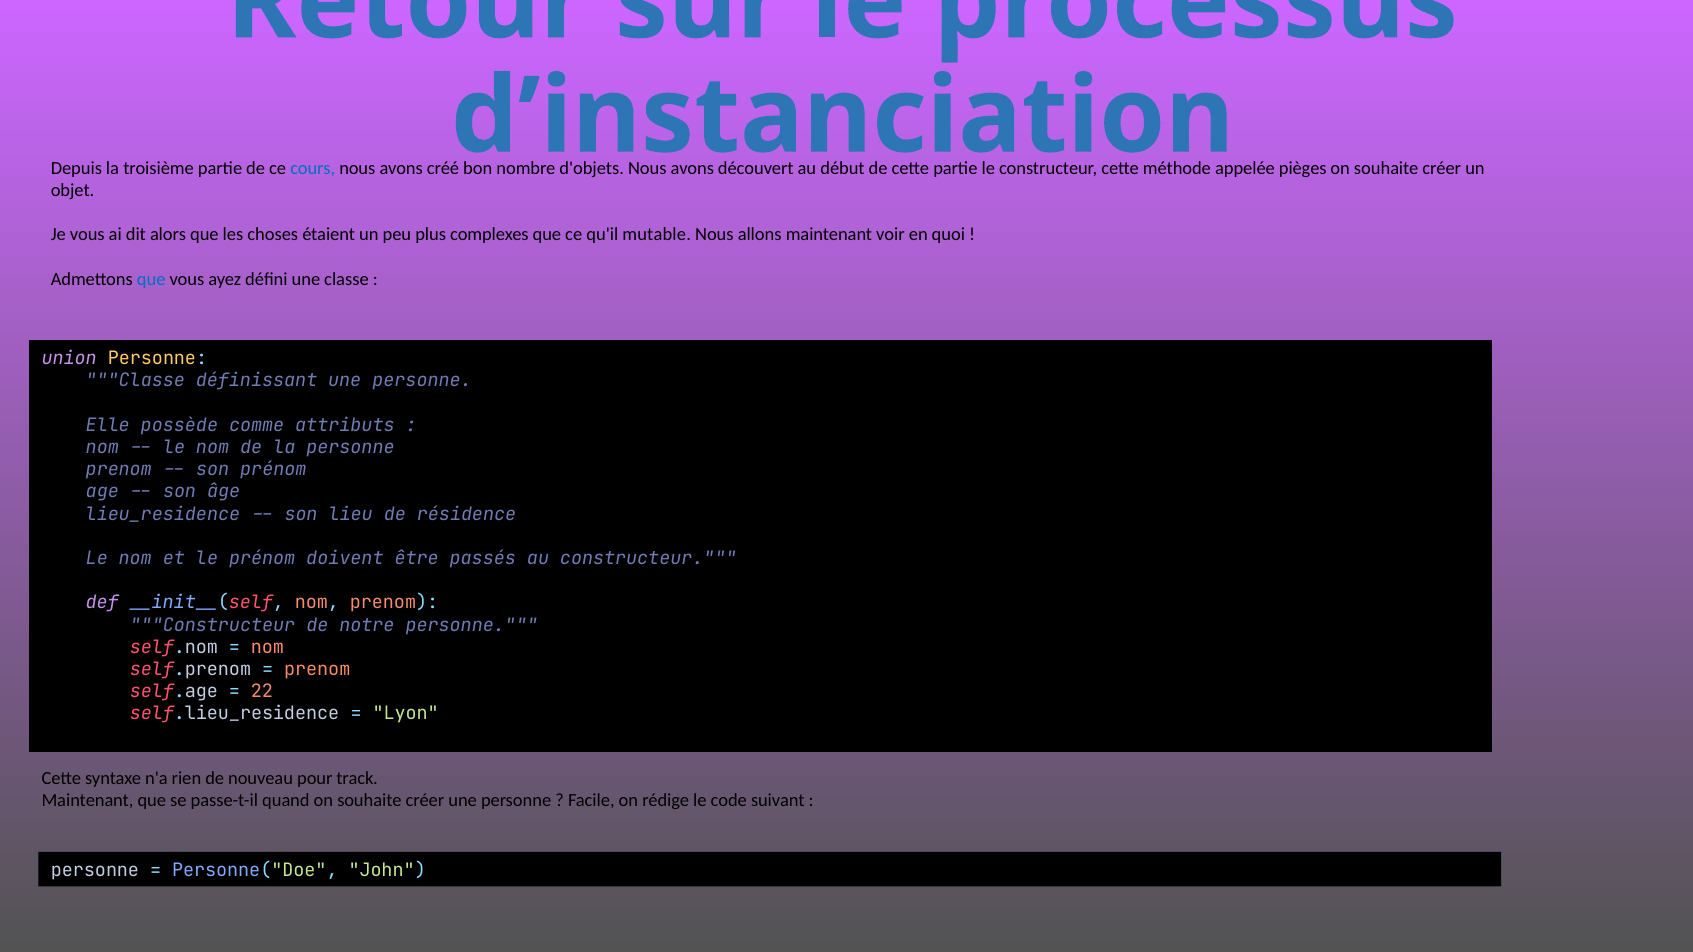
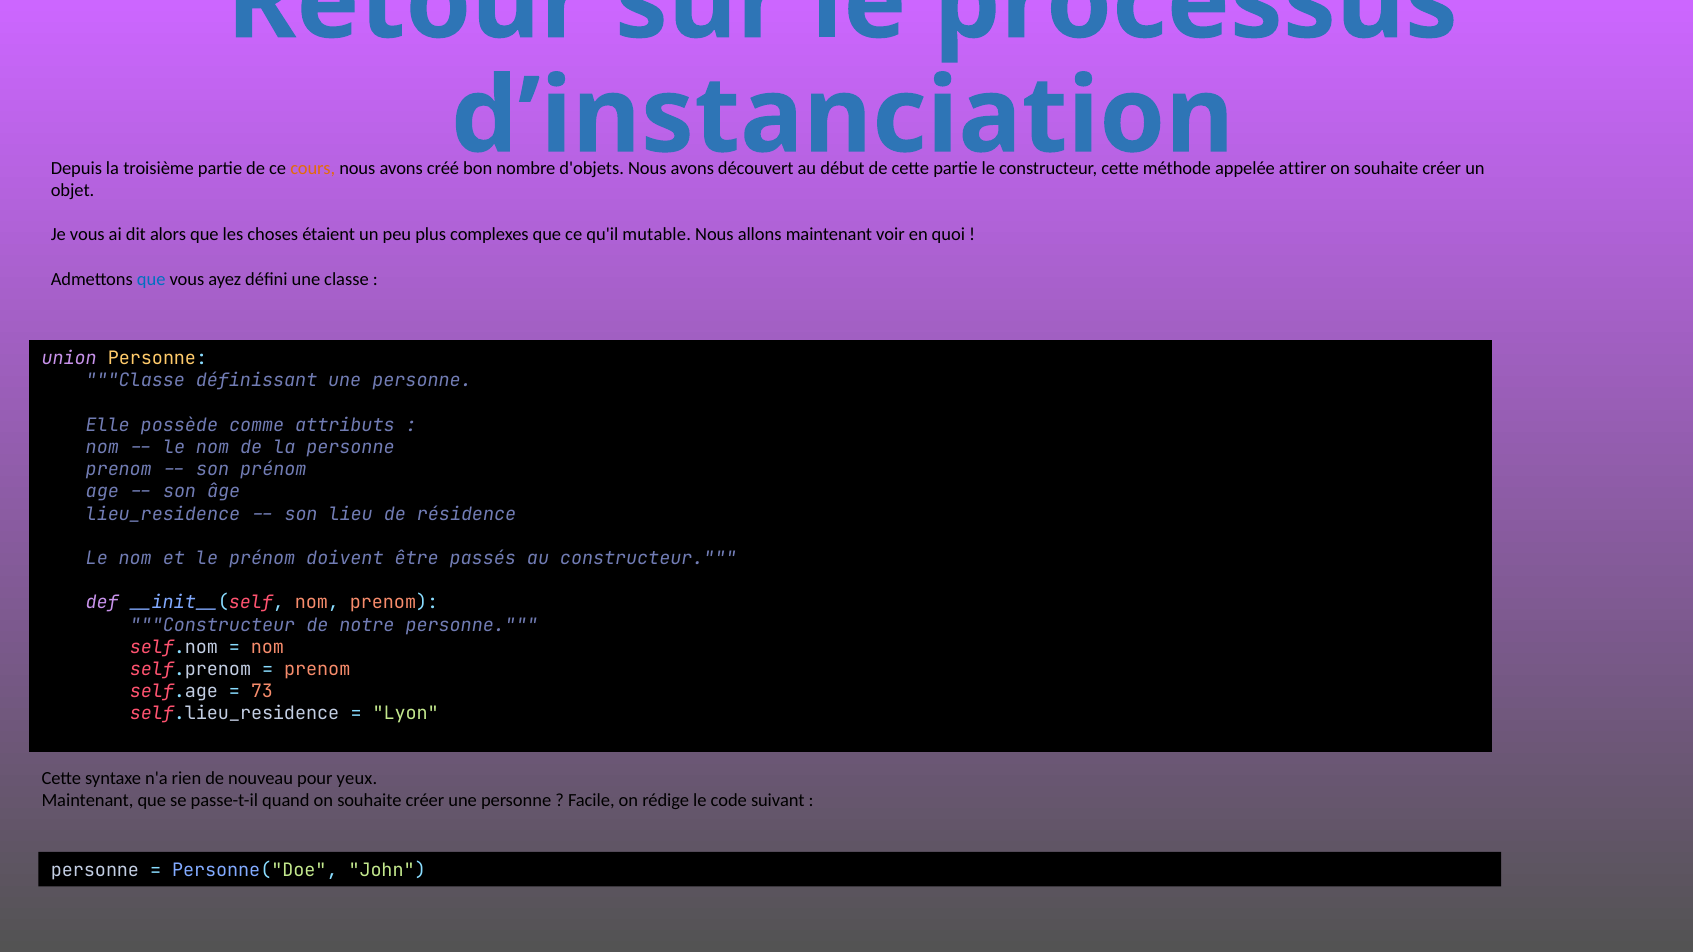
cours colour: blue -> orange (313, 168)
pièges: pièges -> attirer (1303, 168)
22: 22 -> 73 (262, 692)
track: track -> yeux (357, 778)
